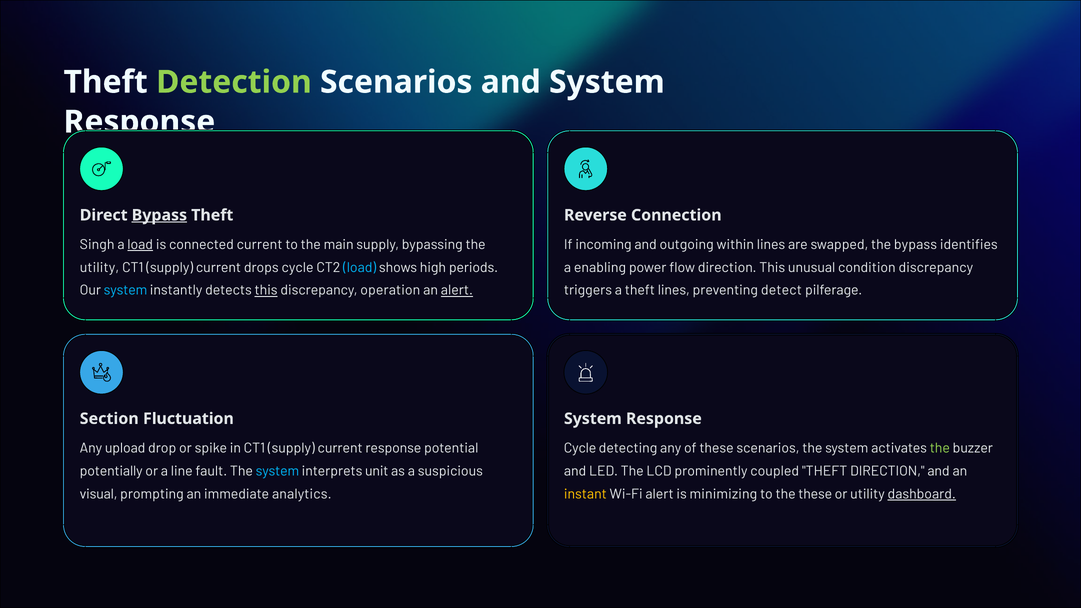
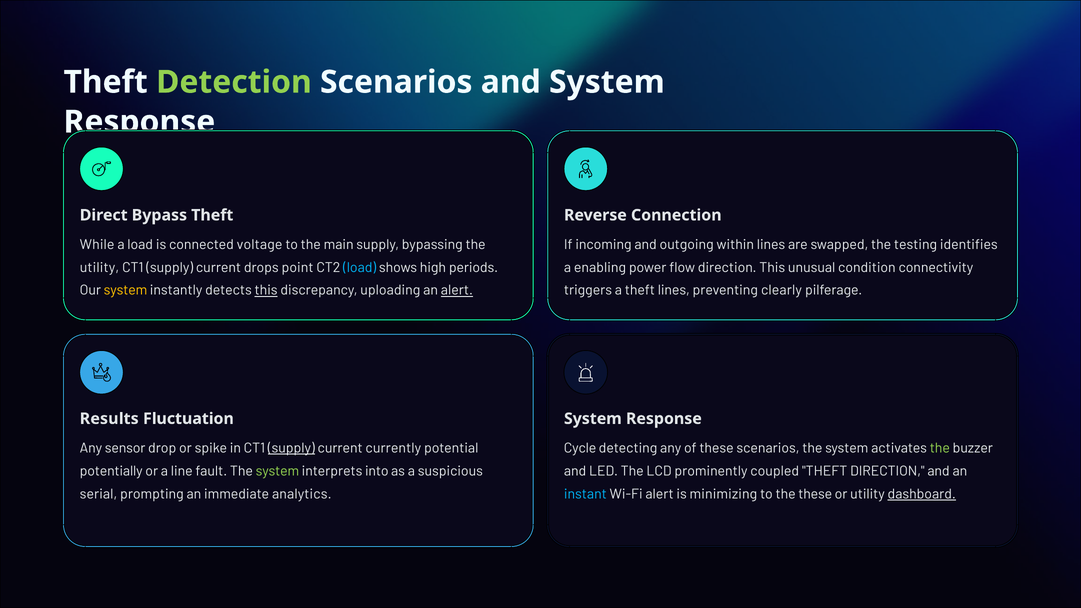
Bypass underline: present -> none (159, 215)
Singh: Singh -> While (97, 244)
load underline: present -> none (140, 244)
connected current: current -> voltage (260, 244)
the bypass: bypass -> testing (916, 244)
drops cycle: cycle -> point (298, 267)
condition discrepancy: discrepancy -> connectivity (936, 267)
system colour: light blue -> yellow (125, 290)
operation: operation -> uploading (390, 290)
detect: detect -> clearly (781, 290)
Section: Section -> Results (109, 419)
upload: upload -> sensor (125, 448)
supply underline: none -> present (291, 448)
current response: response -> currently (393, 448)
system colour: light blue -> light green (277, 471)
unit: unit -> into (377, 471)
visual: visual -> serial (98, 494)
instant colour: yellow -> light blue (585, 494)
